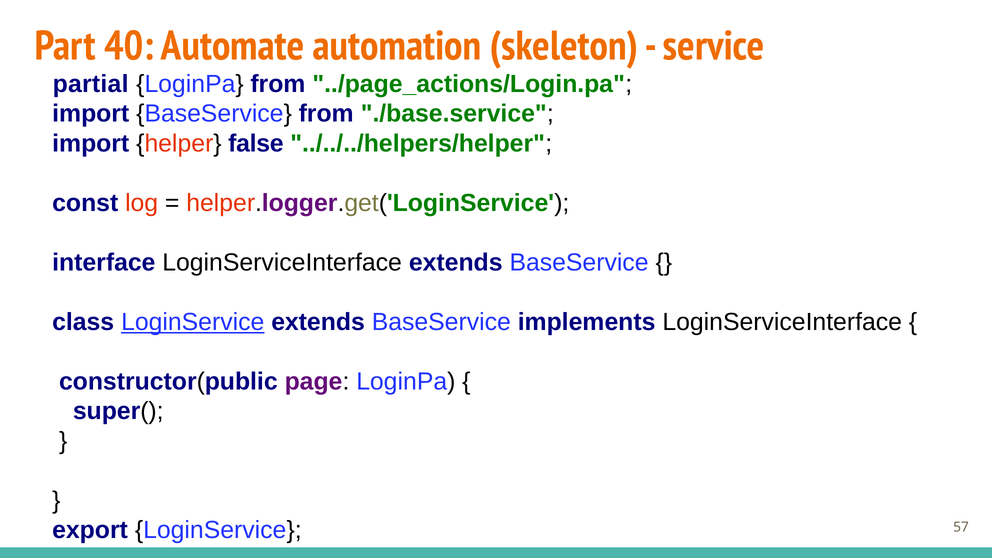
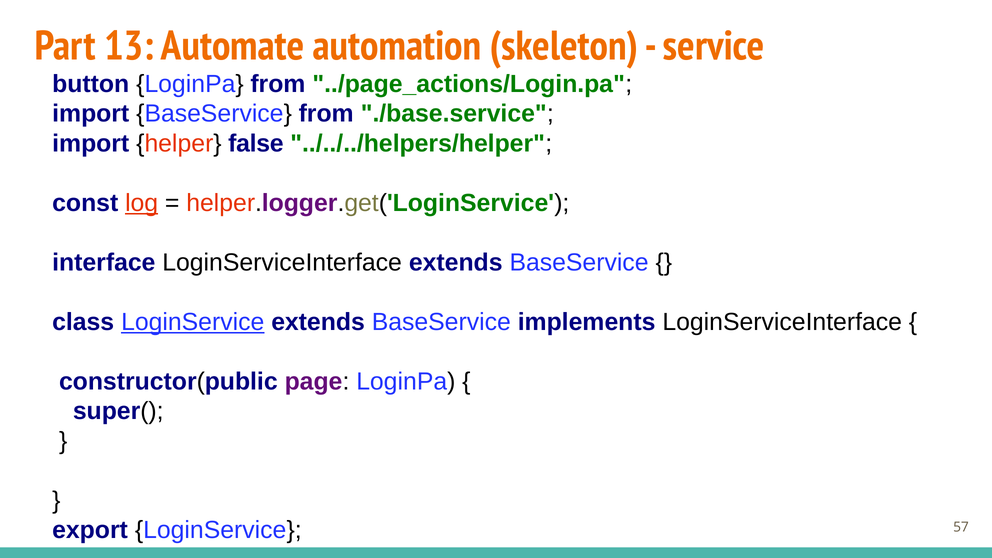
40: 40 -> 13 (129, 46)
partial: partial -> button (91, 84)
log underline: none -> present (142, 203)
